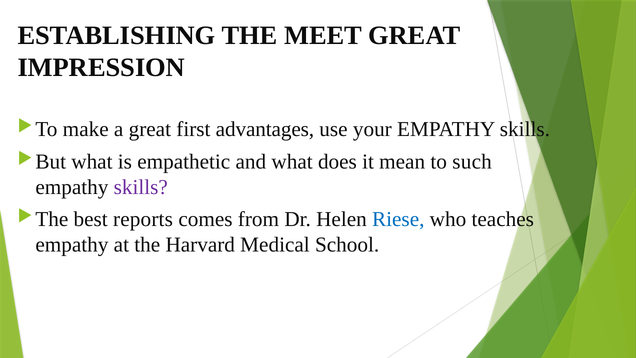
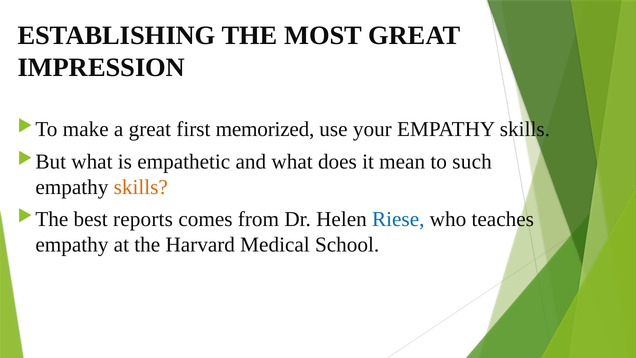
MEET: MEET -> MOST (323, 36)
advantages: advantages -> memorized (265, 129)
skills colour: purple -> orange (141, 187)
